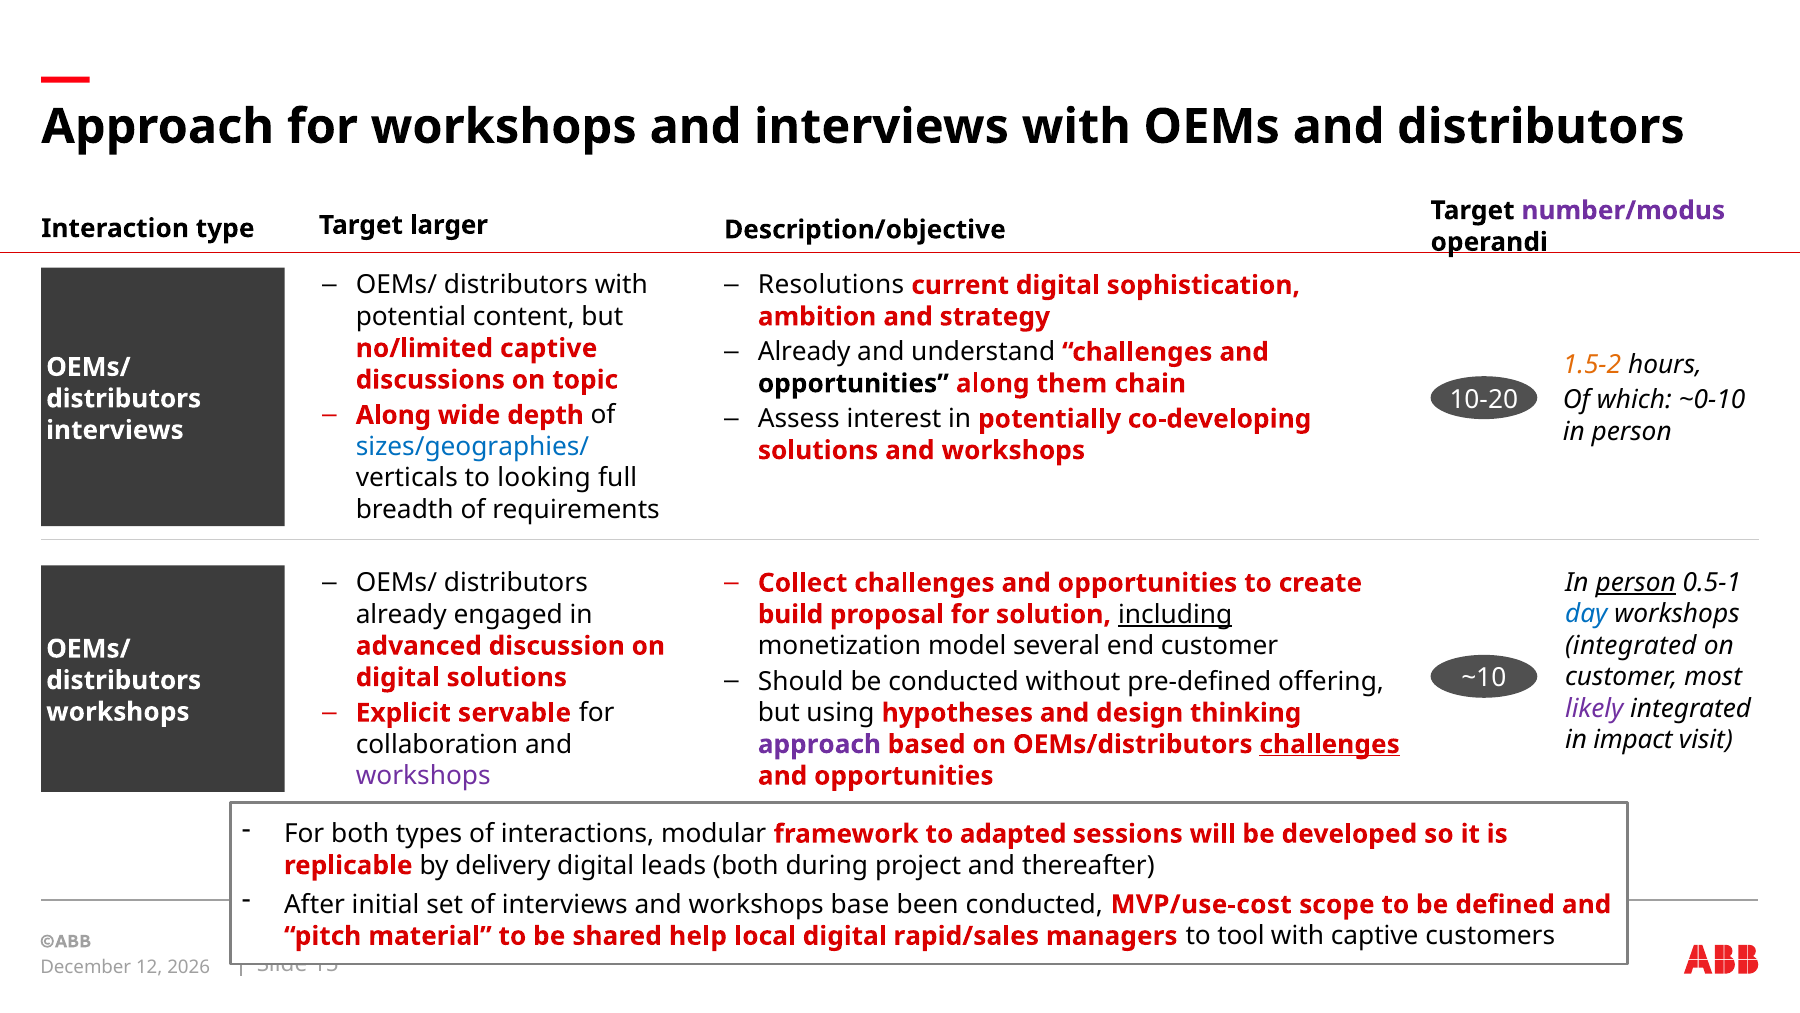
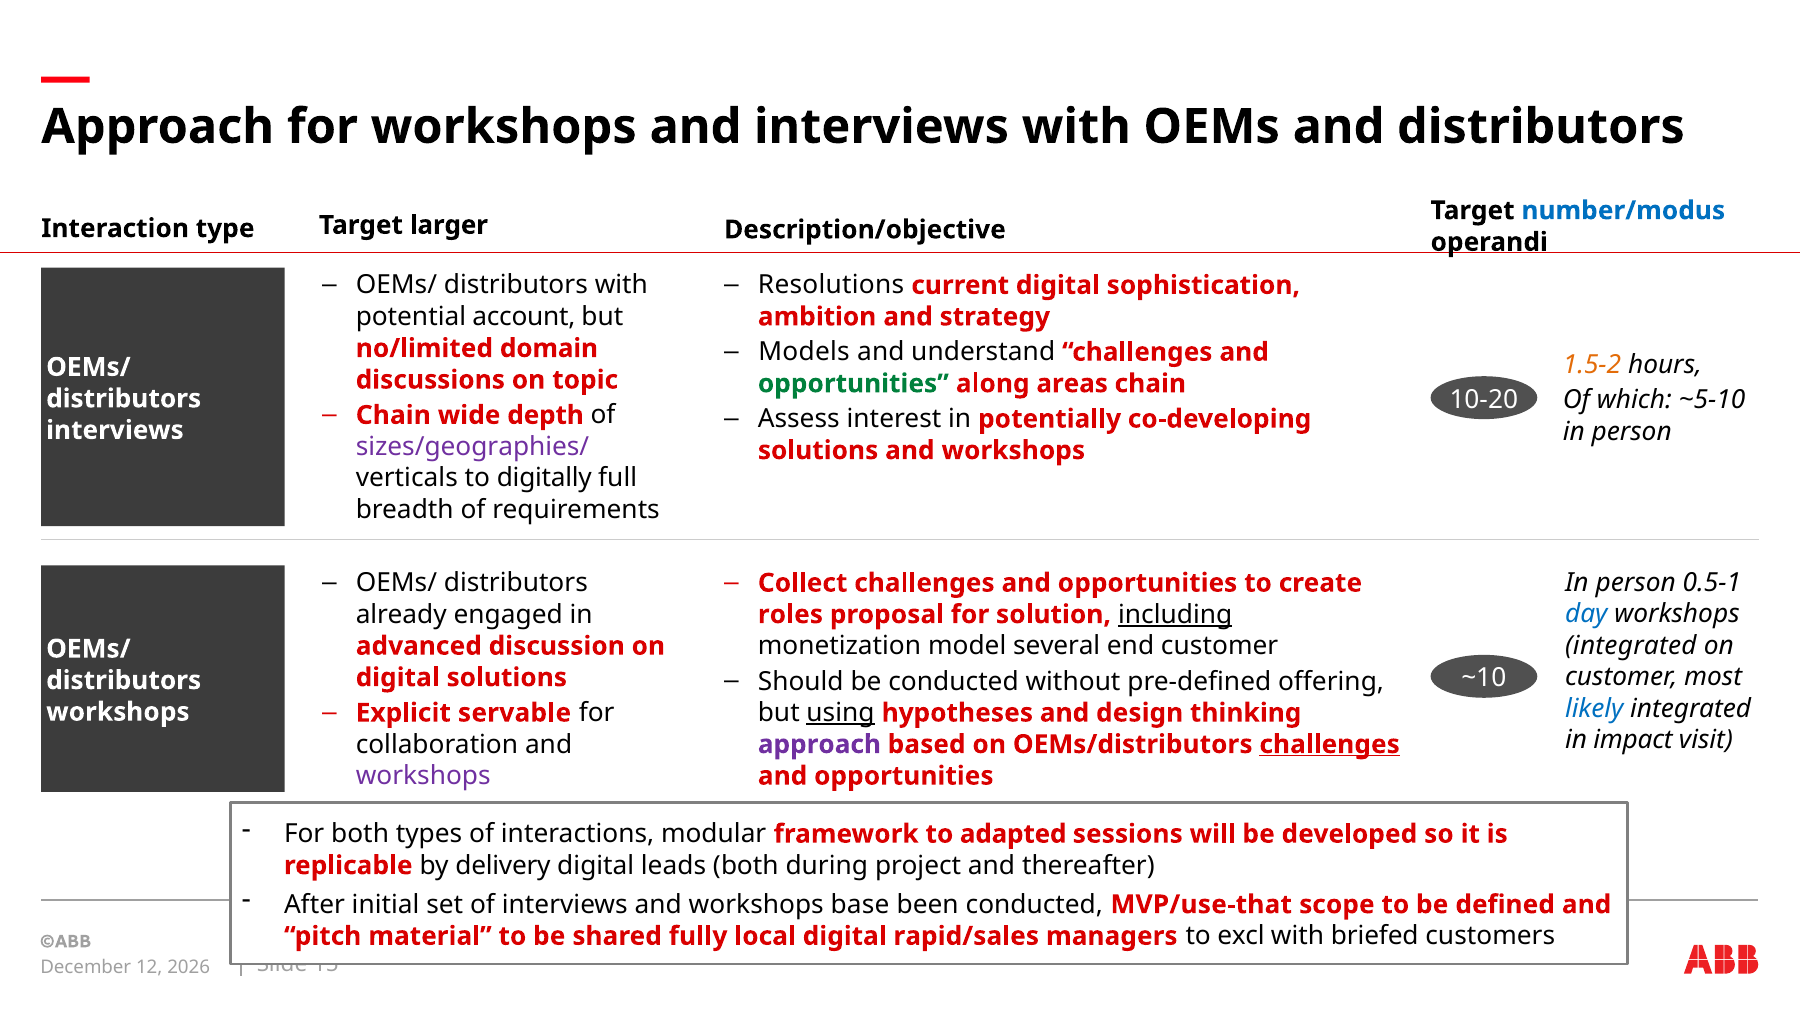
number/modus colour: purple -> blue (1623, 210)
content: content -> account (524, 317)
Already: Already -> Models (804, 352)
no/limited captive: captive -> domain (549, 348)
opportunities colour: black -> green (853, 383)
them: them -> areas (1072, 383)
~0-10: ~0-10 -> ~5-10 (1712, 400)
Along: Along -> Chain (393, 415)
sizes/geographies/ colour: blue -> purple (473, 447)
looking: looking -> digitally (544, 478)
person underline: present -> none (1636, 582)
build: build -> roles (790, 614)
likely colour: purple -> blue (1594, 708)
using underline: none -> present (840, 713)
MVP/use-cost: MVP/use-cost -> MVP/use-that (1201, 904)
help: help -> fully (698, 936)
tool: tool -> excl (1241, 936)
with captive: captive -> briefed (1375, 936)
